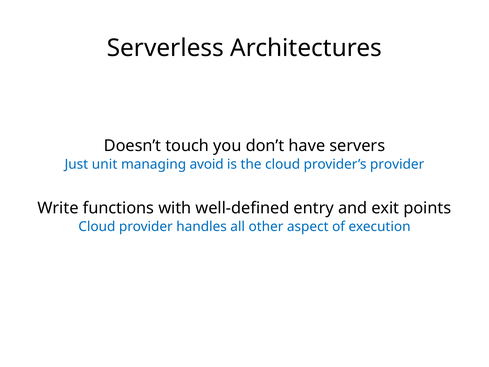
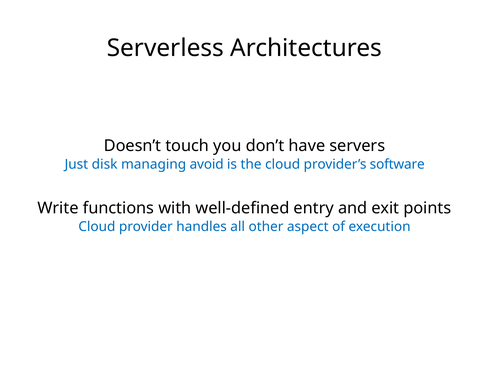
unit: unit -> disk (105, 164)
provider’s provider: provider -> software (397, 164)
